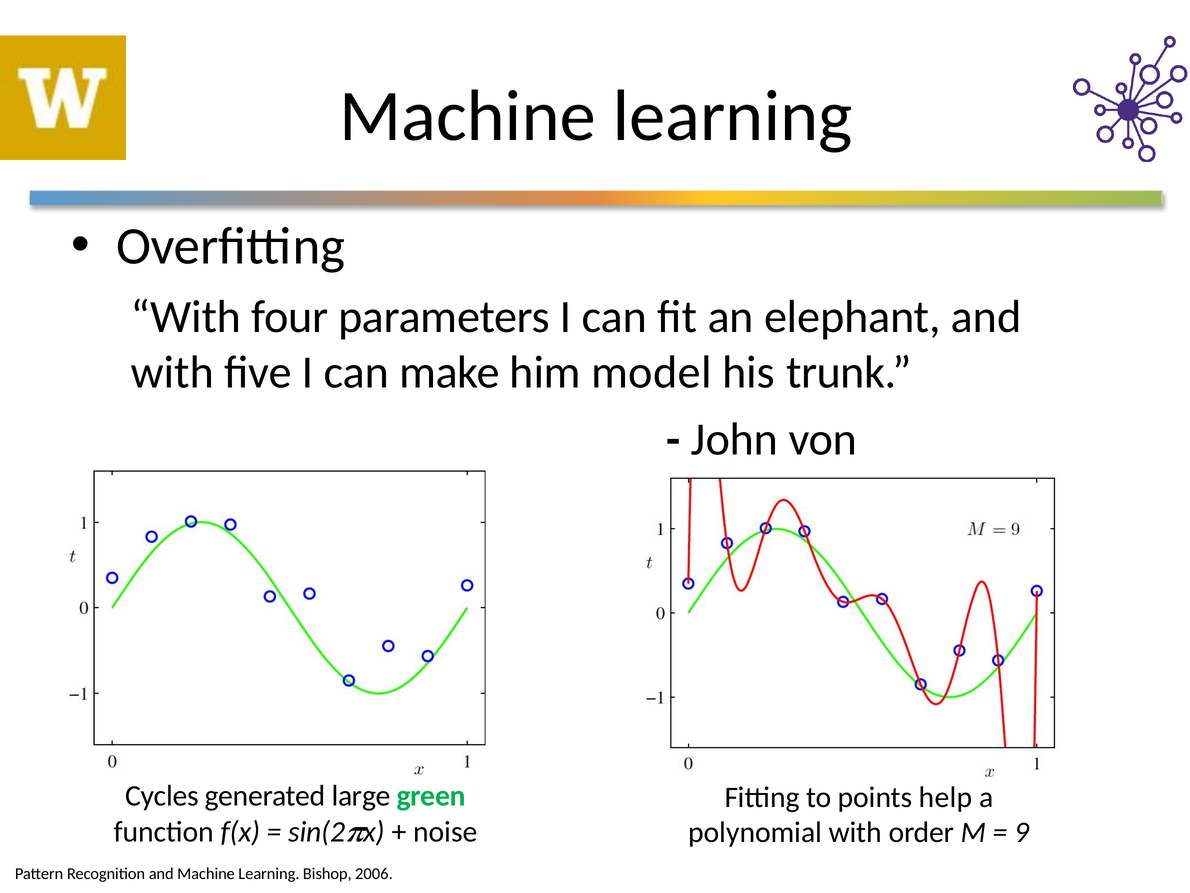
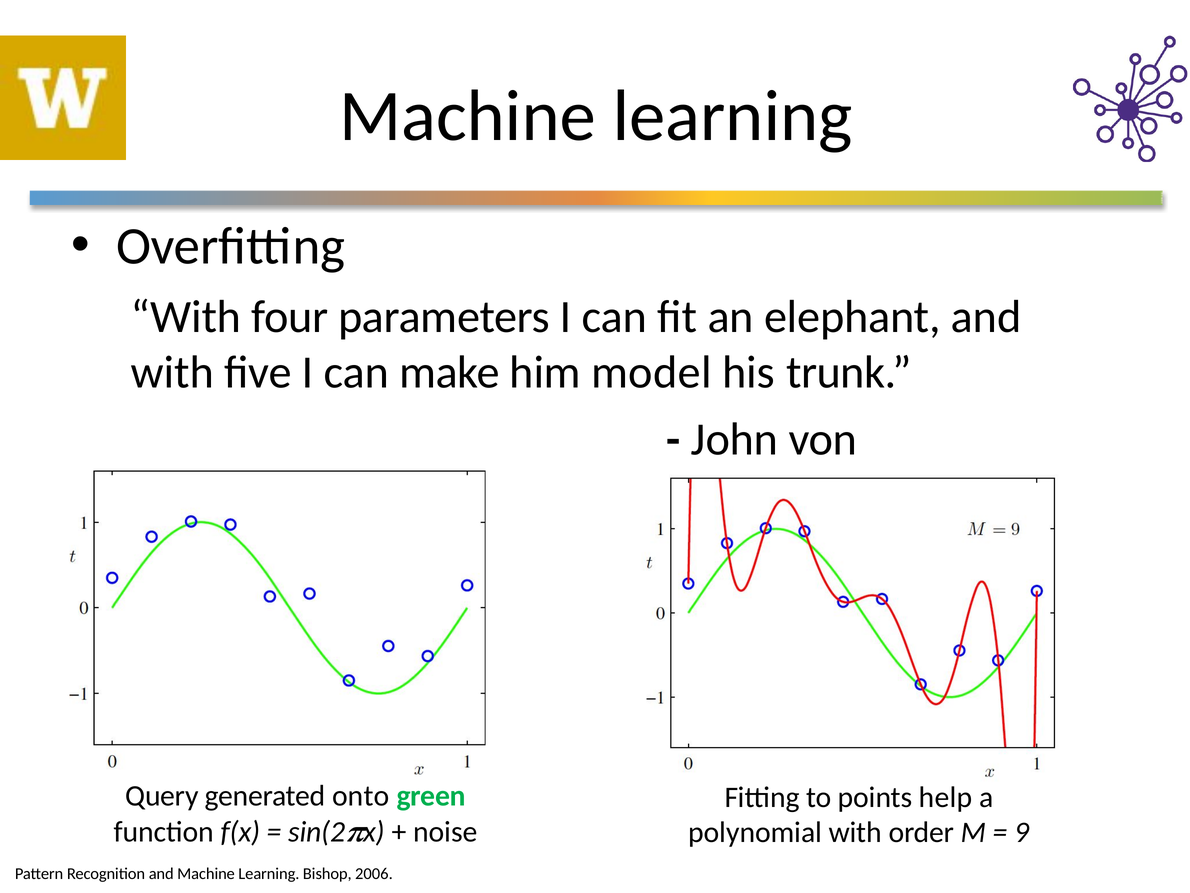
Cycles: Cycles -> Query (162, 795)
large: large -> onto (361, 795)
